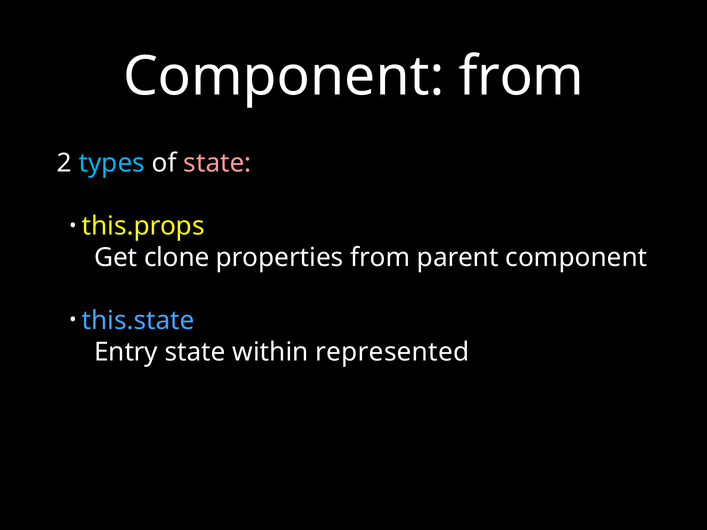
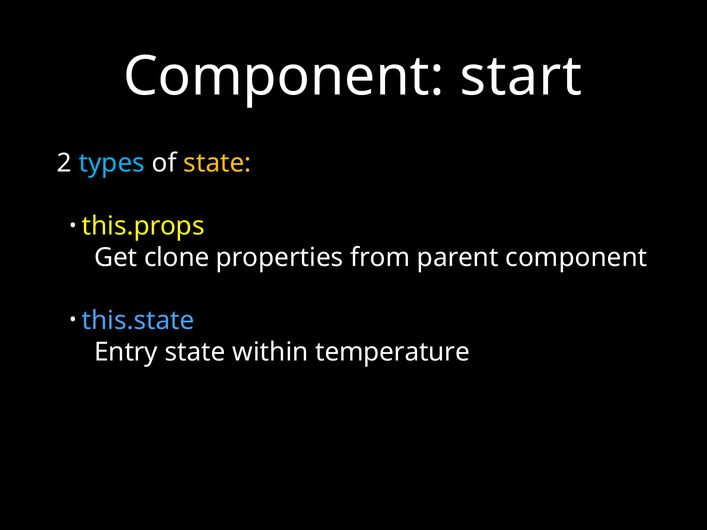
Component from: from -> start (521, 76)
state colour: pink -> yellow (217, 163)
represented: represented -> temperature (393, 352)
